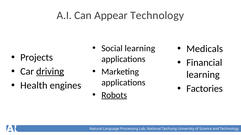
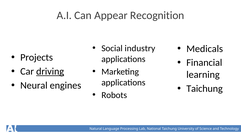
Appear Technology: Technology -> Recognition (157, 15)
Social learning: learning -> industry (140, 49)
Health: Health -> Neural (34, 86)
Factories: Factories -> Taichung (205, 89)
Robots underline: present -> none (114, 96)
